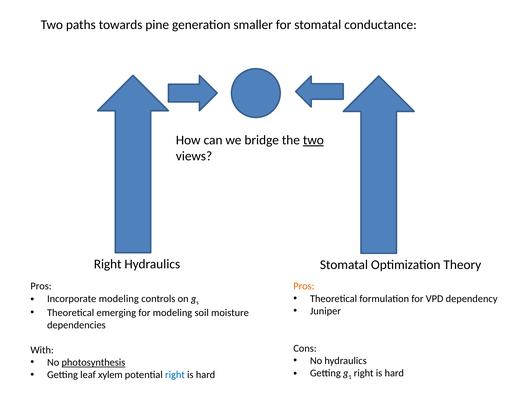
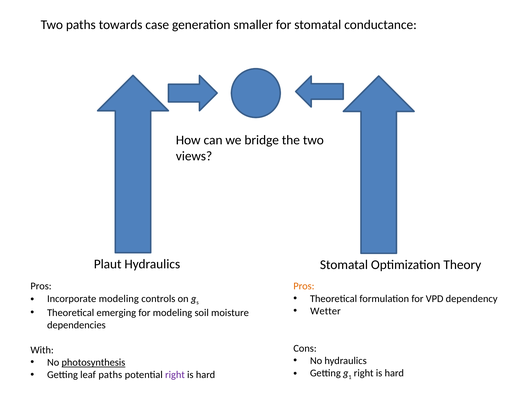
pine: pine -> case (157, 25)
two underline: present -> none (313, 140)
Right: Right -> Plaut (108, 264)
Juniper: Juniper -> Wetter (325, 311)
leaf xylem: xylem -> paths (110, 375)
right colour: blue -> purple (175, 375)
